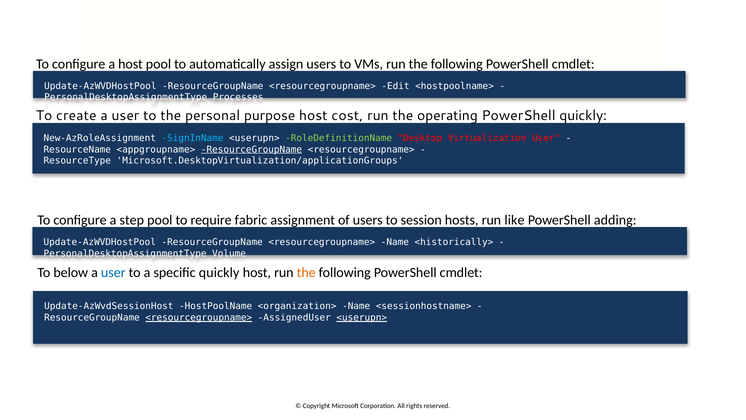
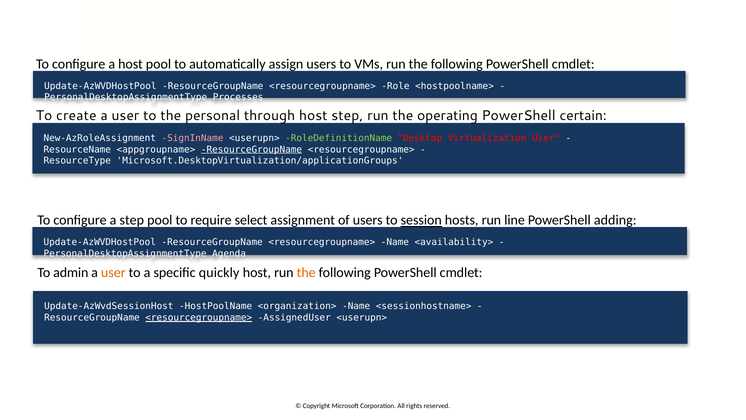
<resourcegroupname> Edit: Edit -> Role (396, 86)
purpose: purpose -> through (270, 116)
host cost: cost -> step (347, 116)
PowerShell quickly: quickly -> certain (583, 116)
SignInName colour: light blue -> pink (192, 138)
fabric: fabric -> select (251, 220)
session underline: none -> present (421, 220)
like: like -> line (515, 220)
<historically>: <historically> -> <availability> (454, 242)
Volume: Volume -> Agenda (229, 253)
below: below -> admin (71, 272)
user colour: blue -> orange (113, 272)
<userupn> underline: present -> none (362, 317)
